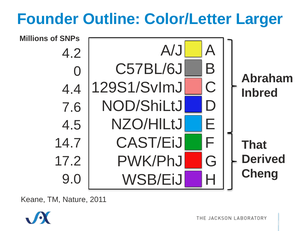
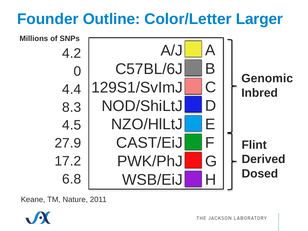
Abraham: Abraham -> Genomic (267, 78)
7.6: 7.6 -> 8.3 (72, 107)
14.7: 14.7 -> 27.9 (68, 143)
That: That -> Flint (254, 145)
Cheng: Cheng -> Dosed (260, 174)
9.0: 9.0 -> 6.8 (72, 179)
